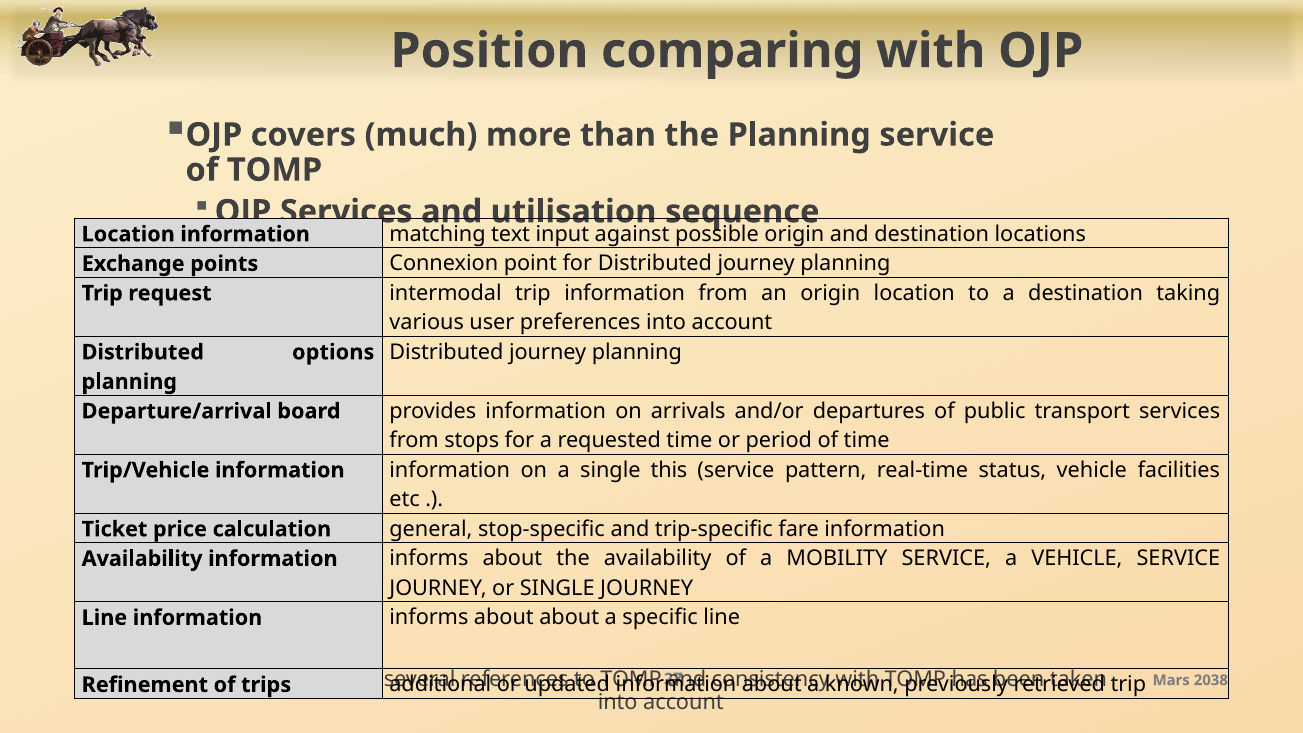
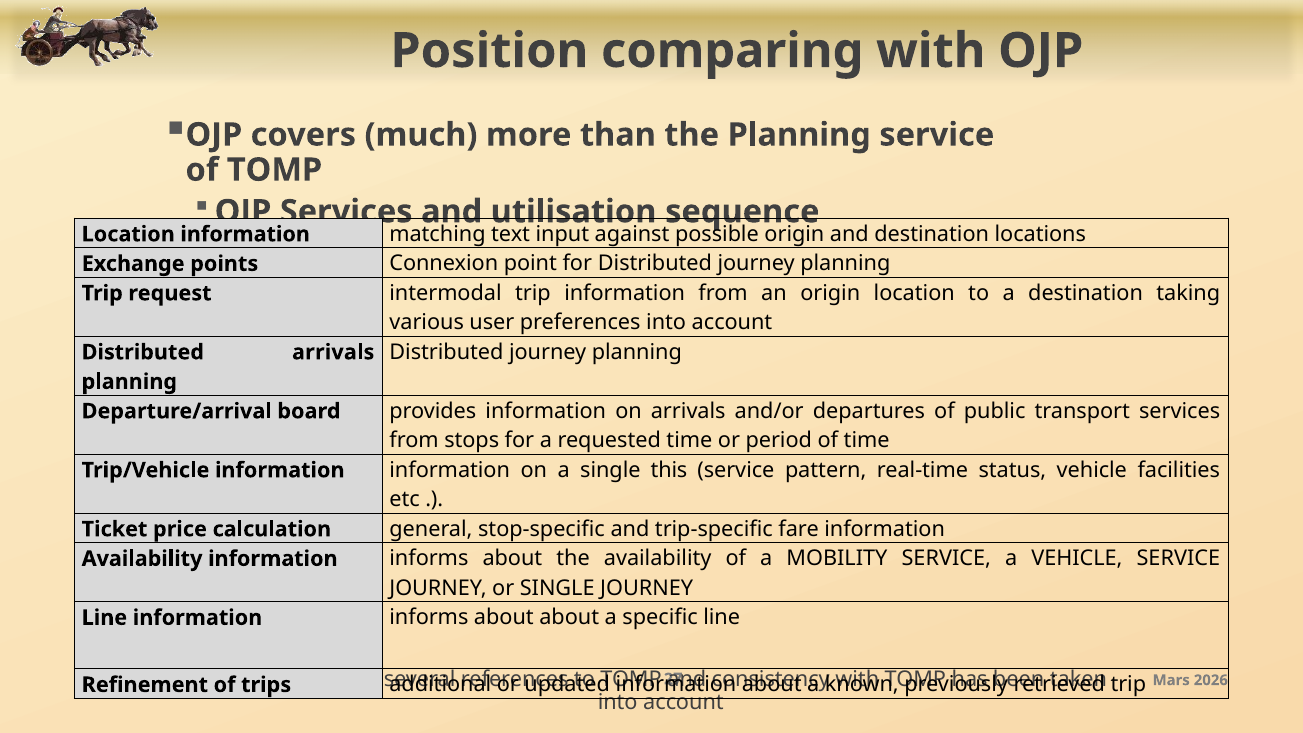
Distributed options: options -> arrivals (333, 352)
2038: 2038 -> 2026 (1211, 680)
